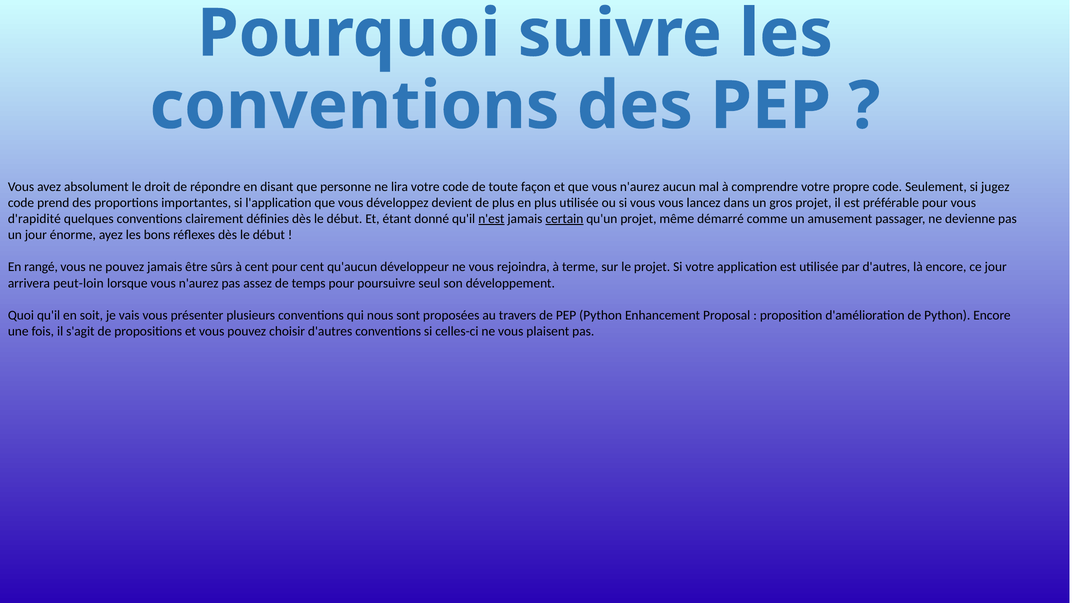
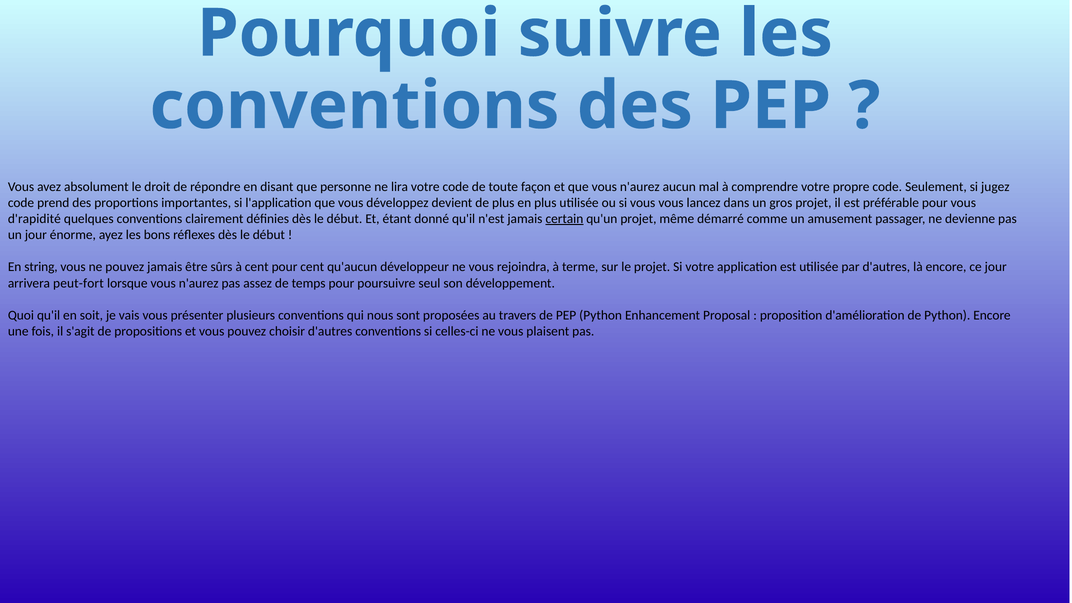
n'est underline: present -> none (491, 219)
rangé: rangé -> string (41, 267)
peut-loin: peut-loin -> peut-fort (78, 283)
